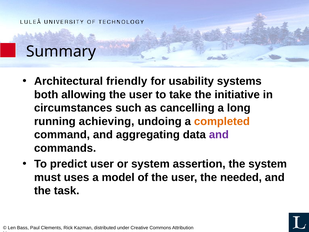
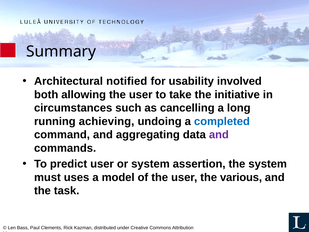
friendly: friendly -> notified (127, 81)
systems: systems -> involved (239, 81)
completed colour: orange -> blue (222, 121)
needed: needed -> various (241, 177)
